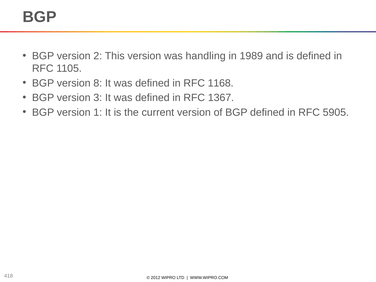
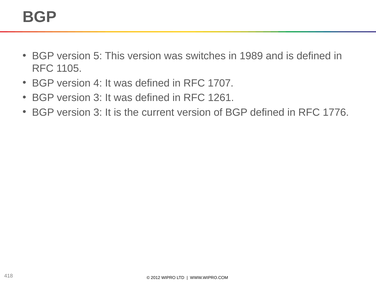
2: 2 -> 5 (98, 56)
handling: handling -> switches (206, 56)
8: 8 -> 4 (98, 83)
1168: 1168 -> 1707 (221, 83)
1367: 1367 -> 1261 (221, 98)
1: 1 -> 3 (98, 112)
5905: 5905 -> 1776 (336, 112)
